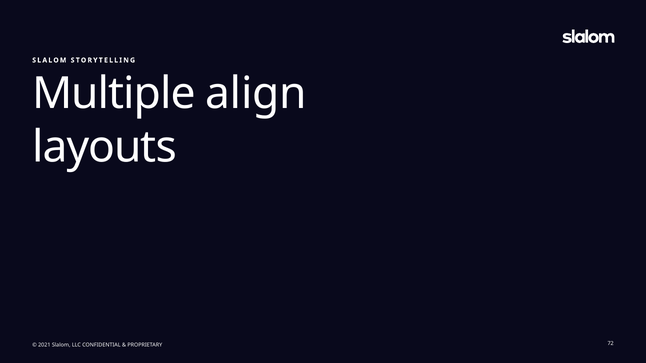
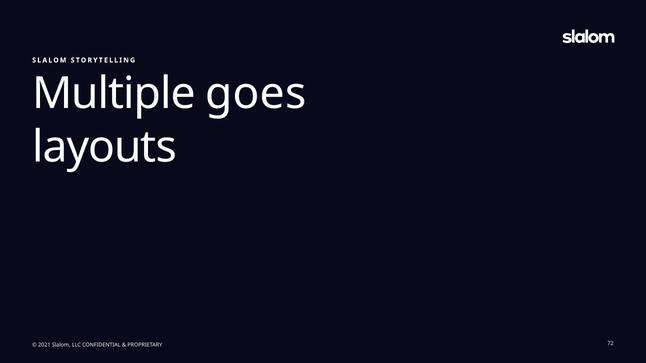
align: align -> goes (256, 94)
